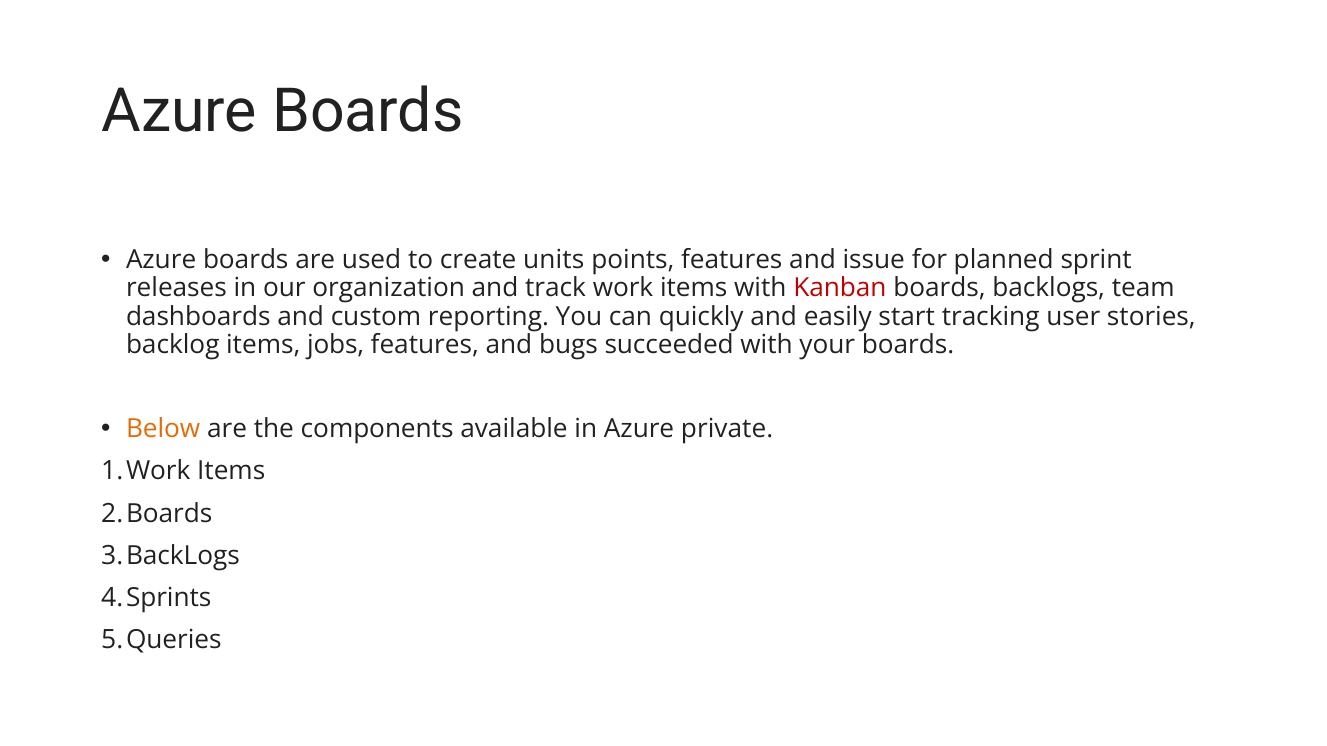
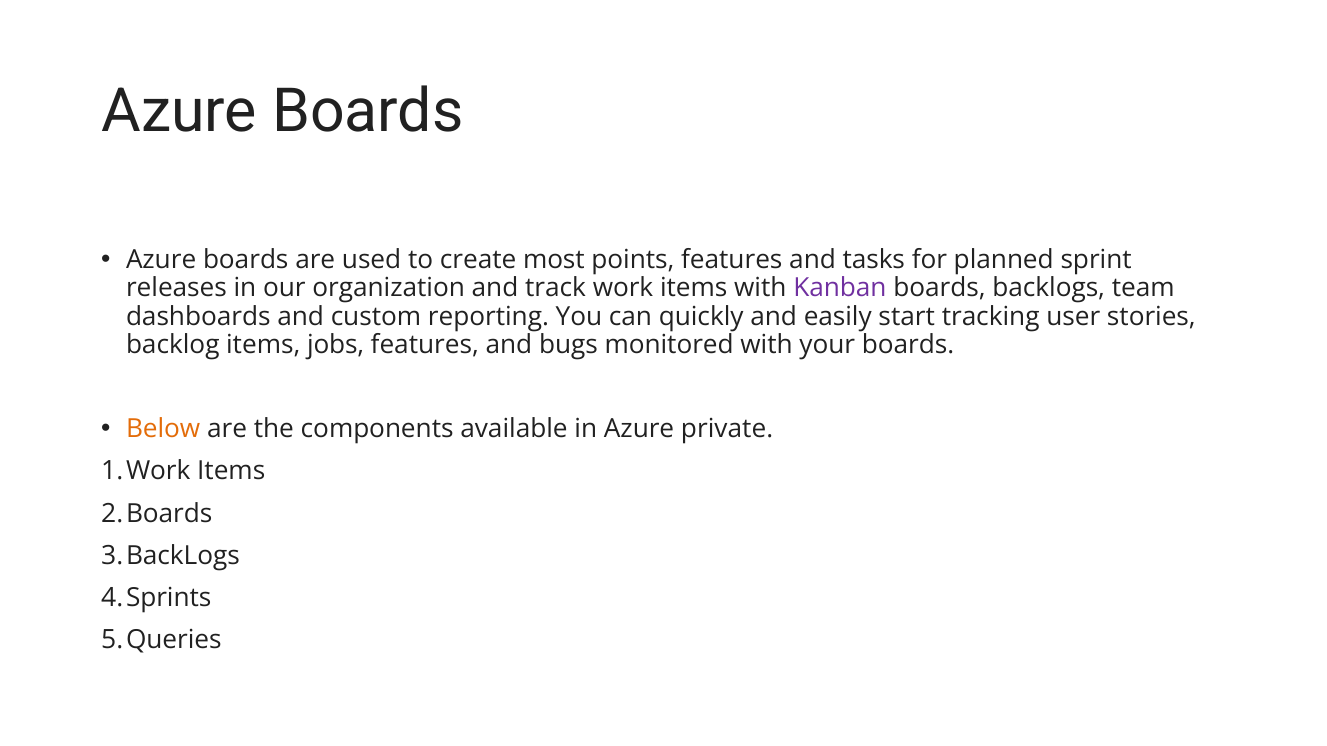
units: units -> most (554, 260)
issue: issue -> tasks (874, 260)
Kanban colour: red -> purple (840, 288)
succeeded: succeeded -> monitored (669, 345)
